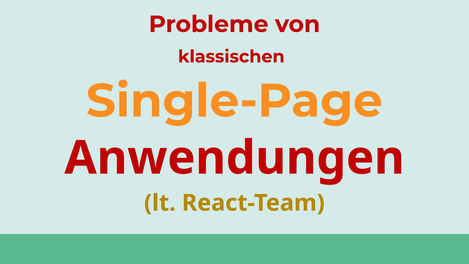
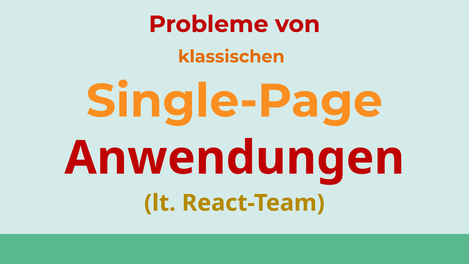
klassischen colour: red -> orange (231, 57)
